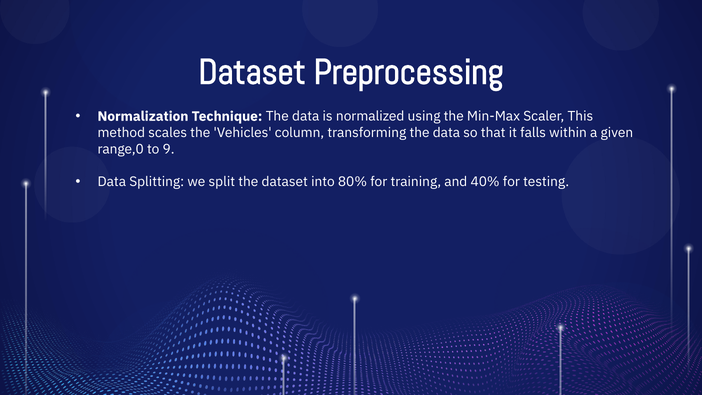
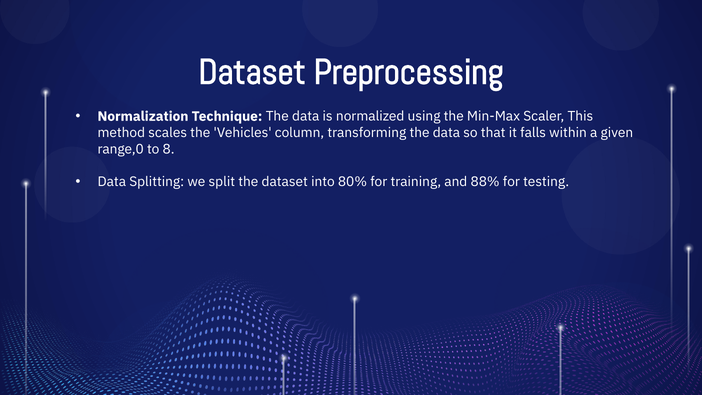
9: 9 -> 8 (169, 149)
40%: 40% -> 88% (485, 182)
